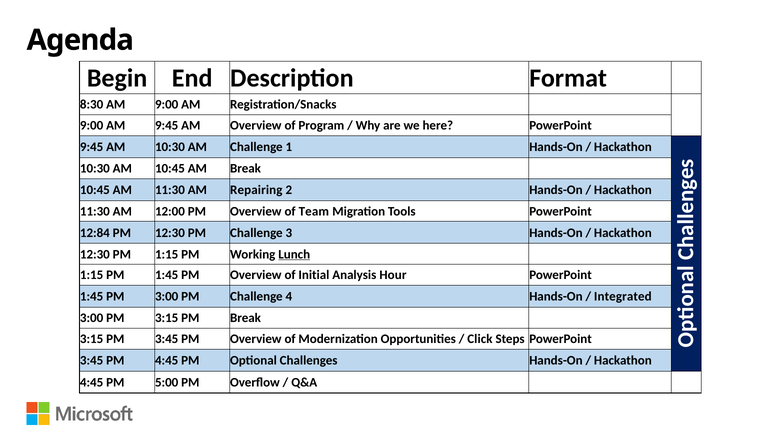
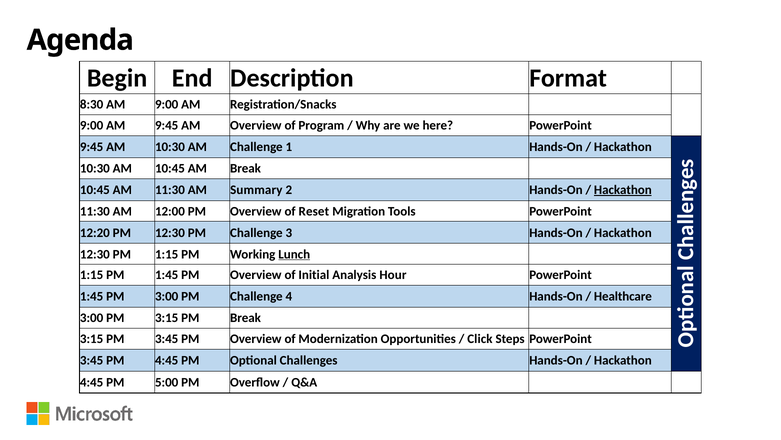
Repairing: Repairing -> Summary (256, 190)
Hackathon underline: none -> present (623, 190)
Team: Team -> Reset (314, 211)
12:84: 12:84 -> 12:20 (95, 232)
Integrated: Integrated -> Healthcare (623, 296)
